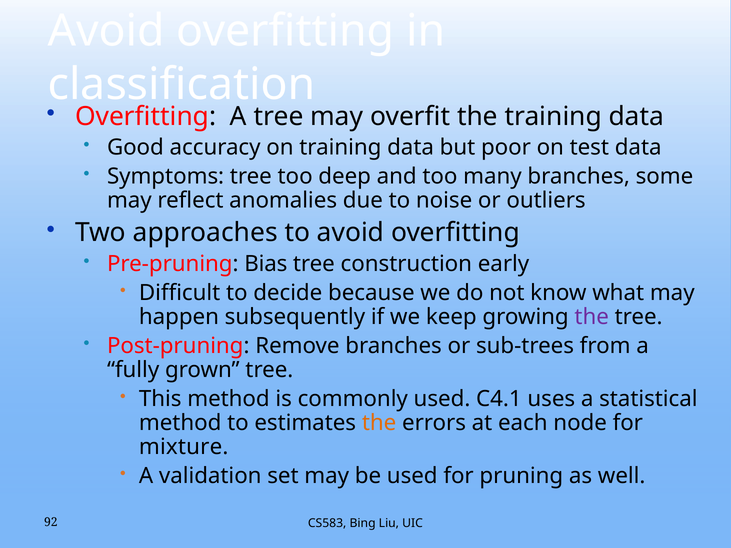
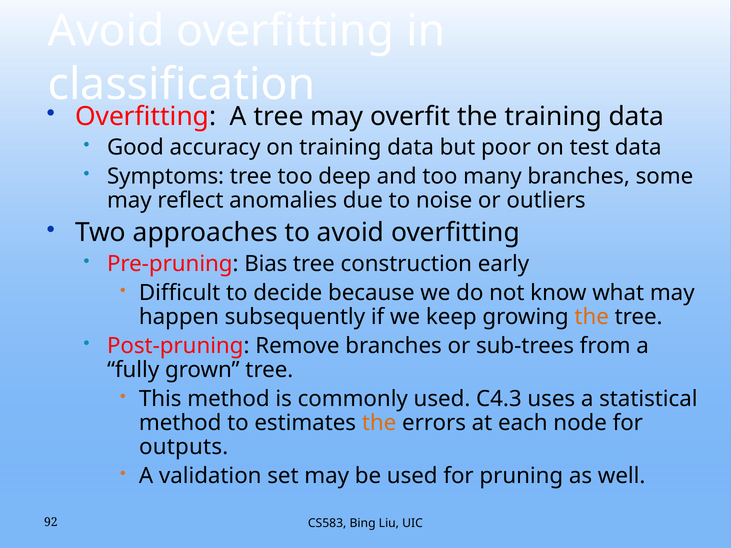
the colour: purple -> orange (592, 317)
C4.1: C4.1 -> C4.3 (499, 399)
mixture: mixture -> outputs (184, 447)
